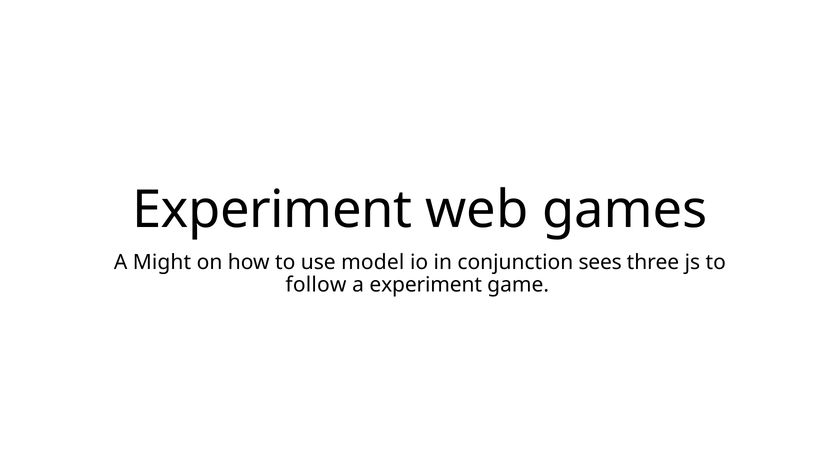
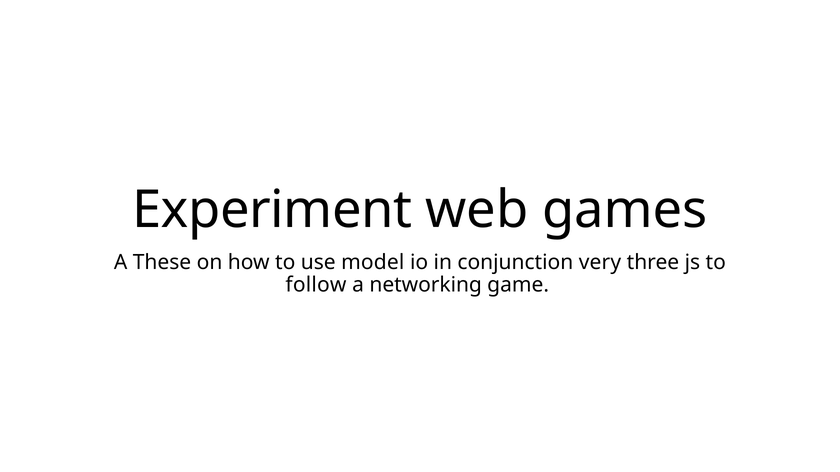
Might: Might -> These (162, 263)
sees: sees -> very (600, 263)
a experiment: experiment -> networking (426, 285)
